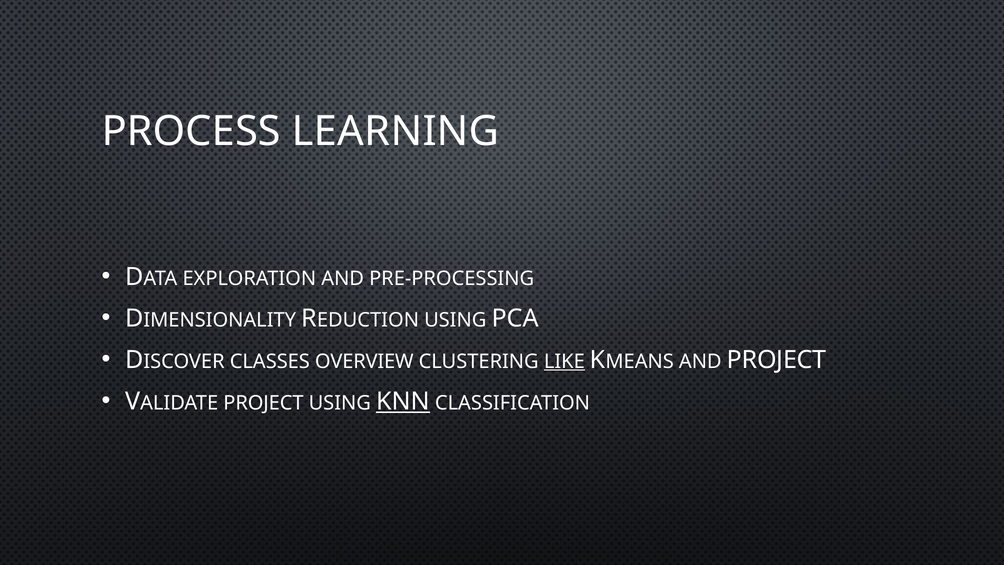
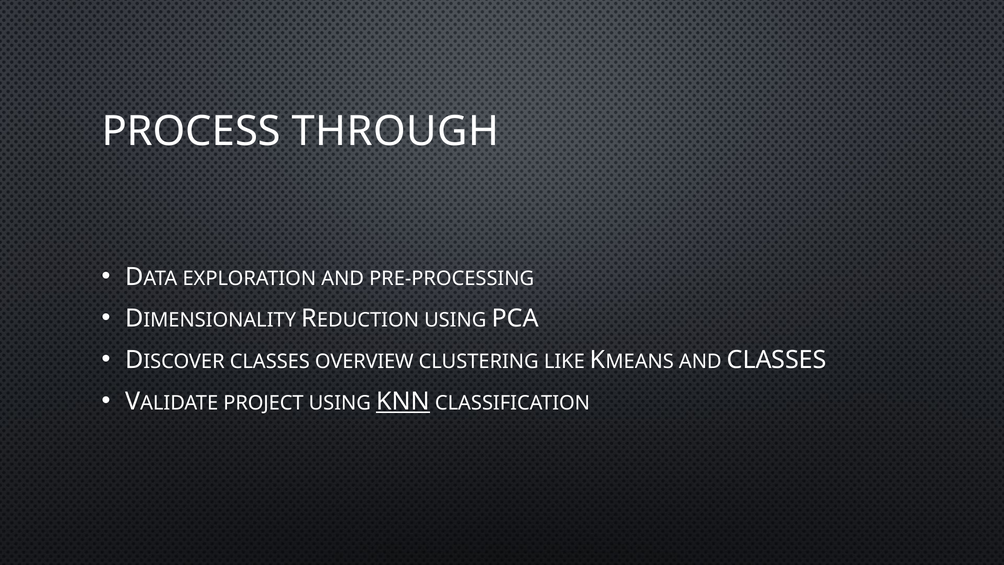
LEARNING: LEARNING -> THROUGH (395, 132)
LIKE underline: present -> none (564, 361)
AND PROJECT: PROJECT -> CLASSES (777, 360)
